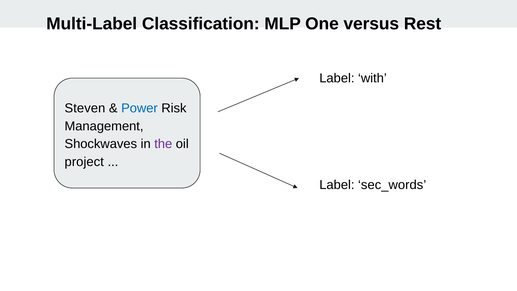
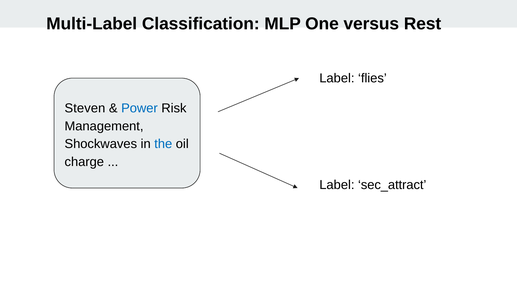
with: with -> flies (372, 78)
the colour: purple -> blue (163, 144)
project: project -> charge (84, 162)
sec_words: sec_words -> sec_attract (392, 185)
